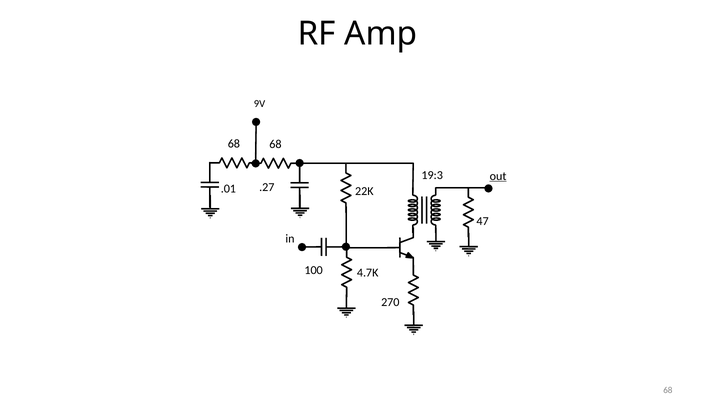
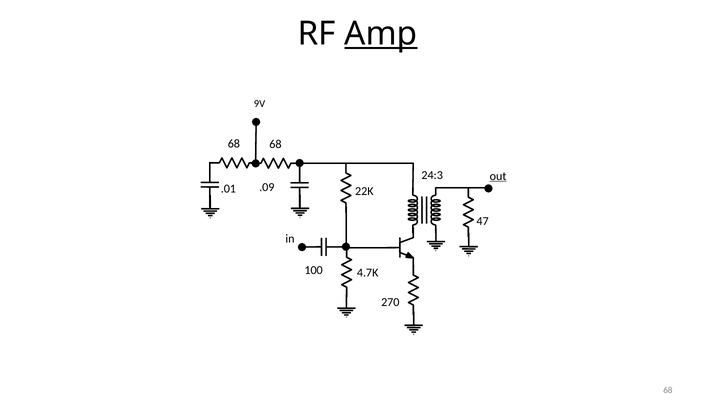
Amp underline: none -> present (381, 34)
19:3: 19:3 -> 24:3 (432, 175)
.27: .27 -> .09 (267, 188)
